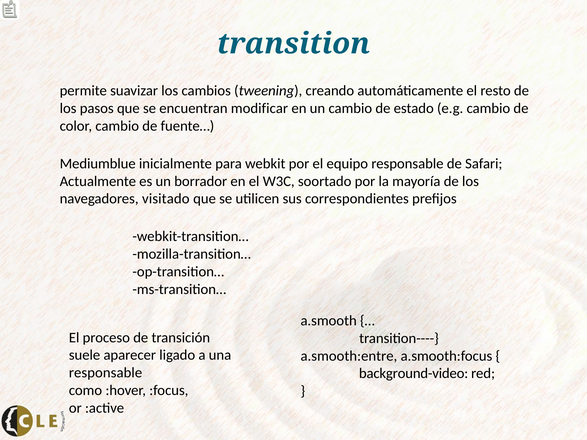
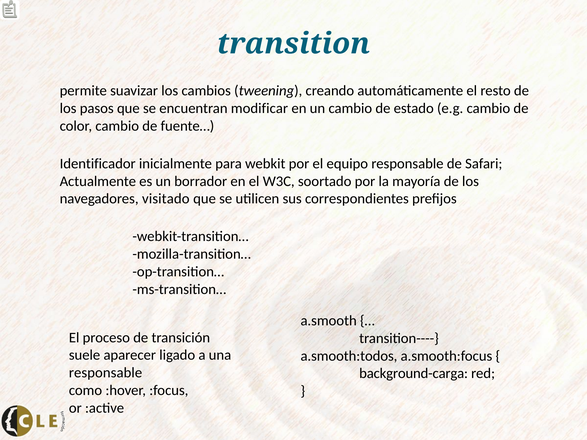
Mediumblue: Mediumblue -> Identificador (98, 164)
a.smooth:entre: a.smooth:entre -> a.smooth:todos (349, 356)
background-video: background-video -> background-carga (414, 374)
